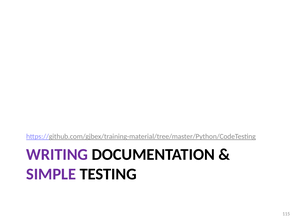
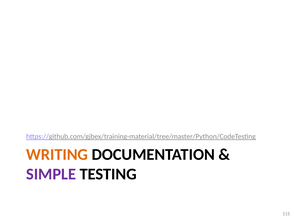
WRITING colour: purple -> orange (57, 154)
